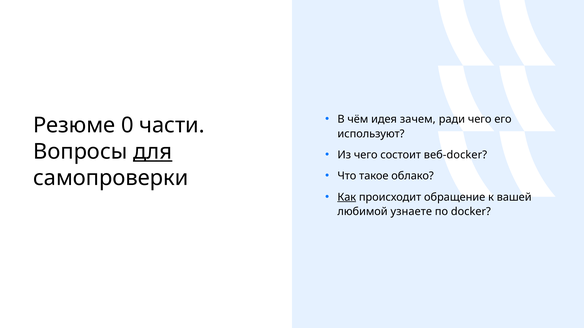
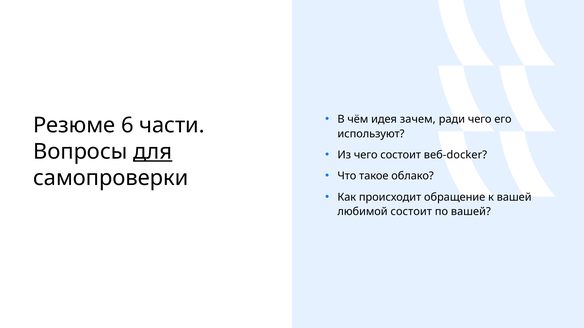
0: 0 -> 6 (127, 126)
Как underline: present -> none (347, 197)
любимой узнаете: узнаете -> состоит (411, 212)
по docker: docker -> вашей (471, 212)
